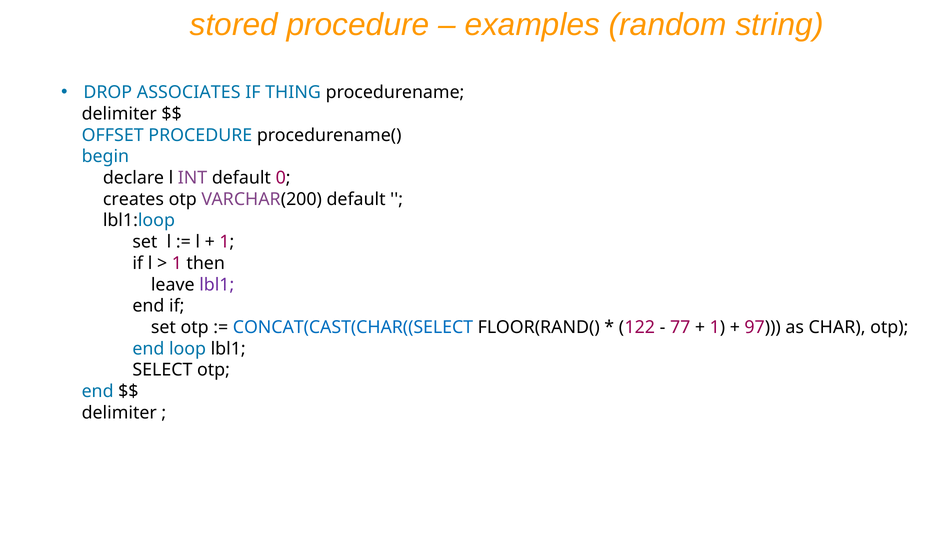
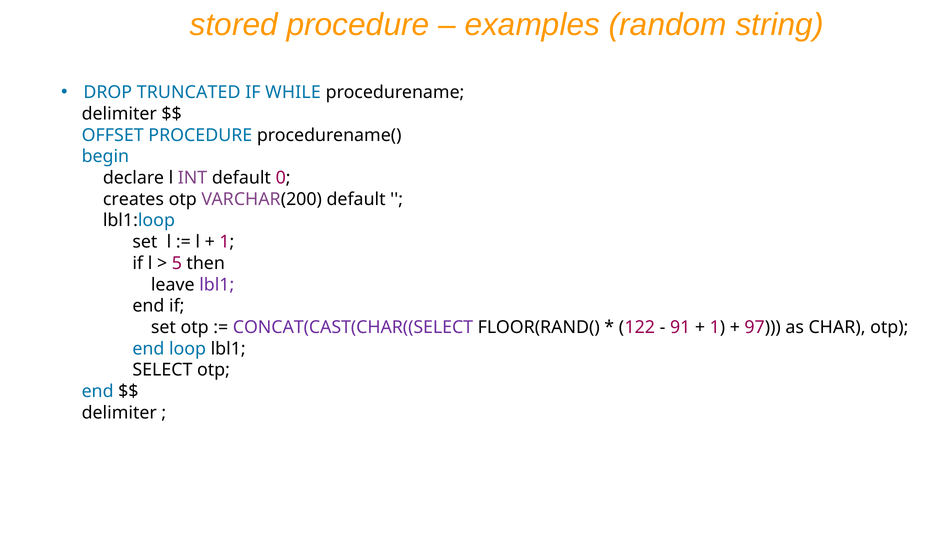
ASSOCIATES: ASSOCIATES -> TRUNCATED (189, 92)
THING: THING -> WHILE (293, 92)
1: 1 -> 5 (177, 263)
CONCAT(CAST(CHAR((SELECT colour: blue -> purple (353, 328)
77: 77 -> 91 (680, 328)
